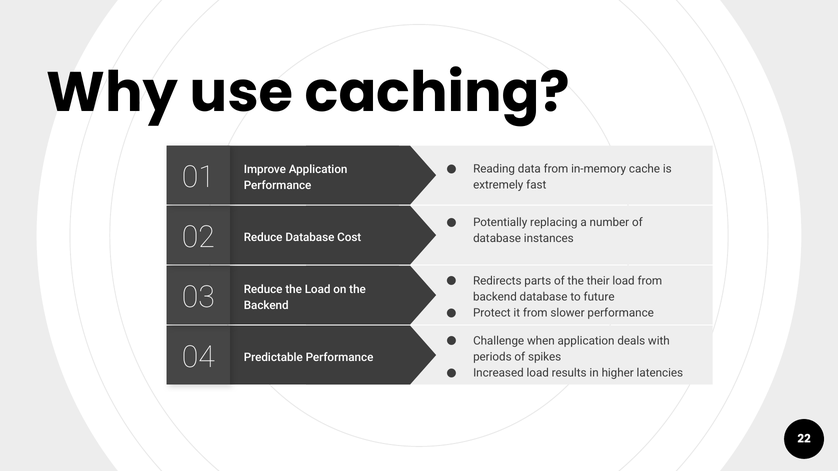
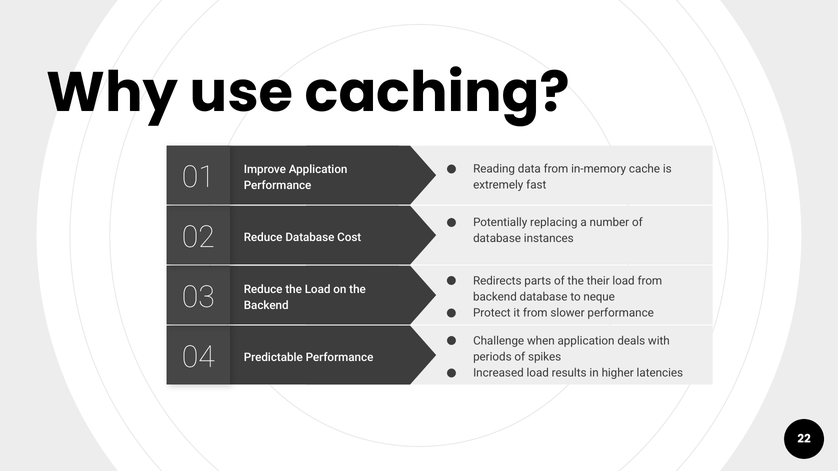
future: future -> neque (599, 297)
